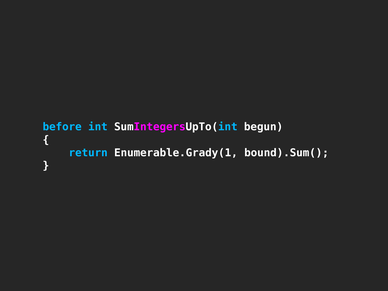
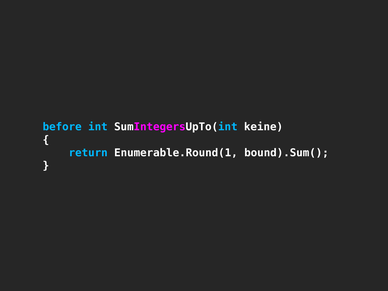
begun: begun -> keine (264, 127)
Enumerable.Grady(1: Enumerable.Grady(1 -> Enumerable.Round(1 (176, 153)
